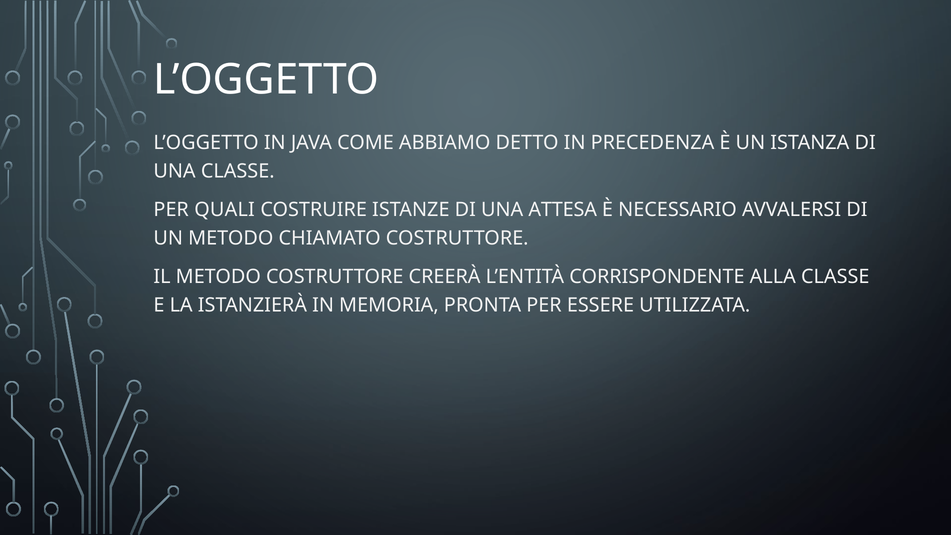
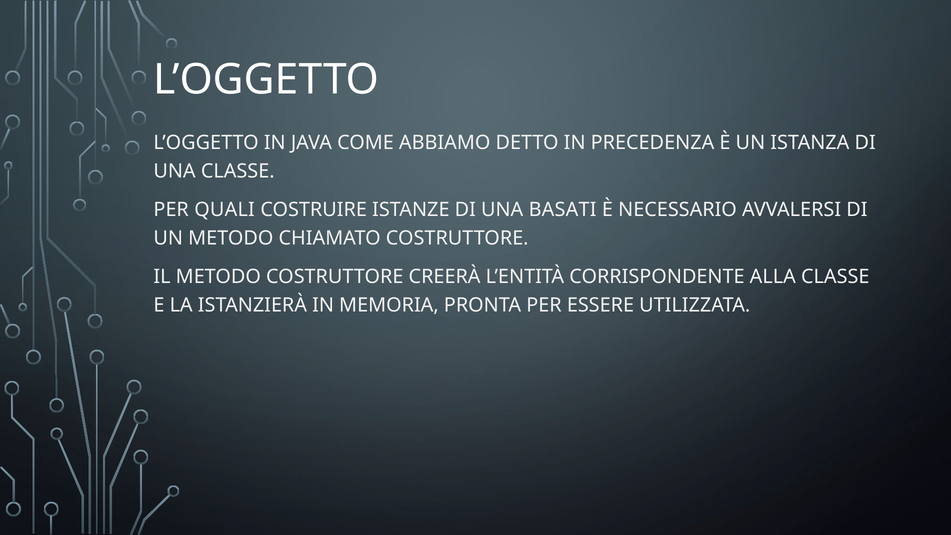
ATTESA: ATTESA -> BASATI (563, 210)
